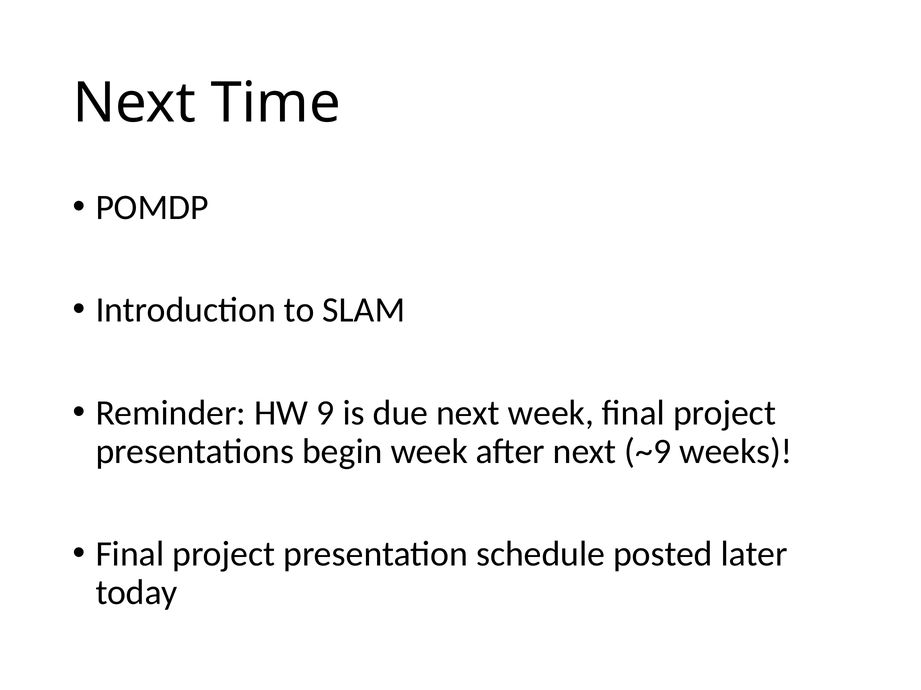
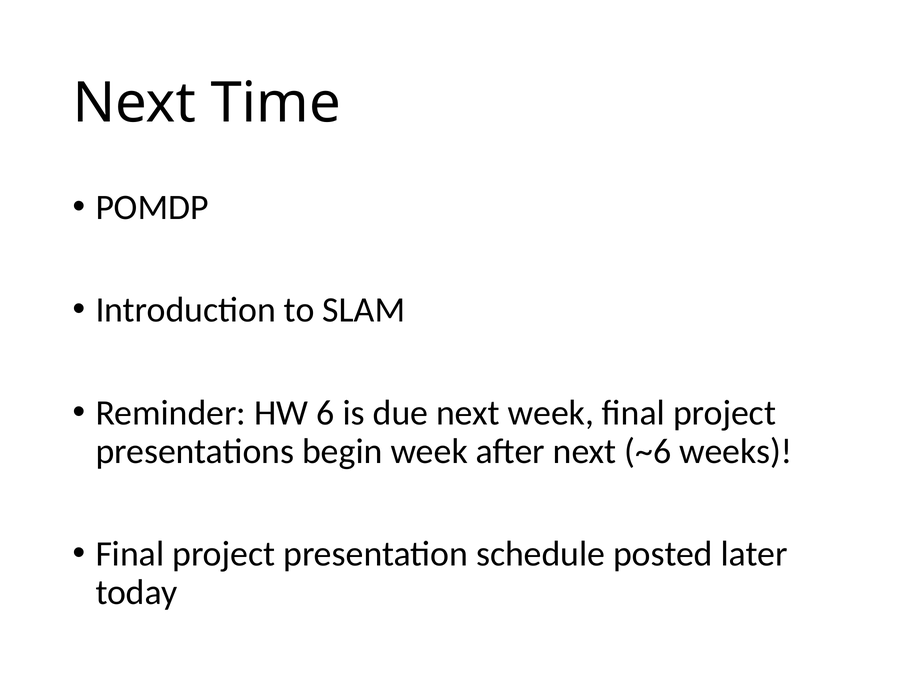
9: 9 -> 6 (325, 413)
~9: ~9 -> ~6 (648, 452)
